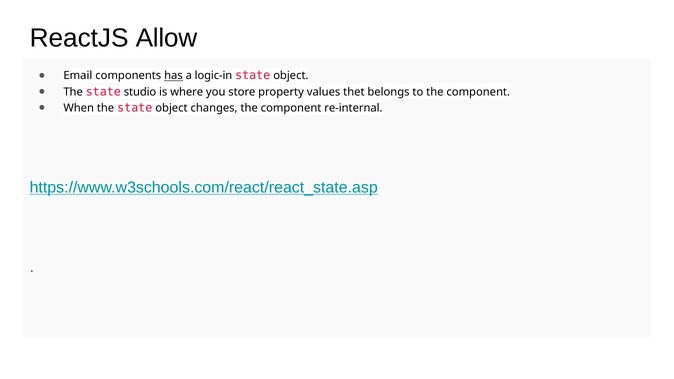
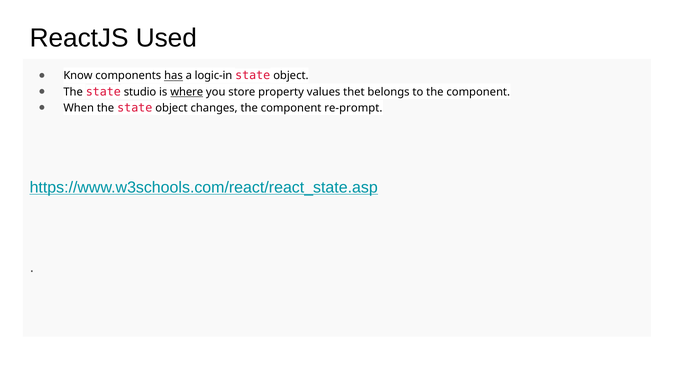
Allow: Allow -> Used (166, 38)
Email: Email -> Know (78, 76)
where underline: none -> present (187, 92)
re-internal: re-internal -> re-prompt (353, 108)
